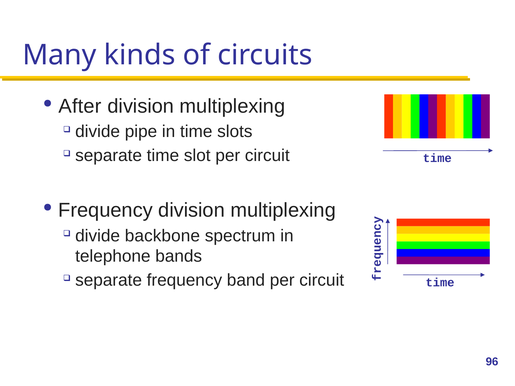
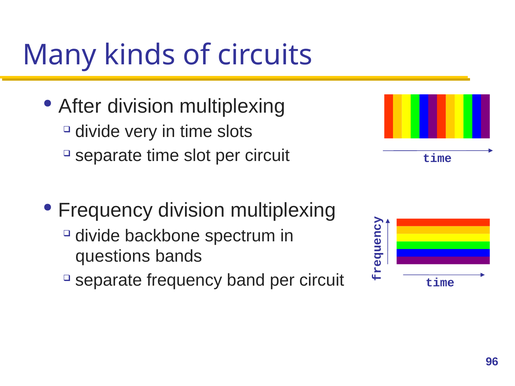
pipe: pipe -> very (141, 132)
telephone: telephone -> questions (113, 256)
